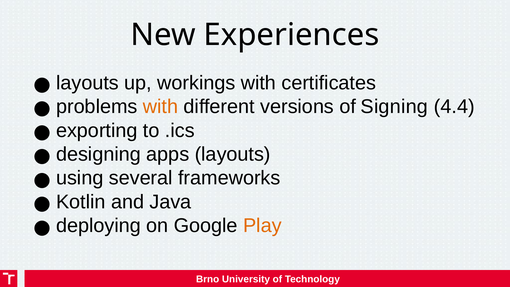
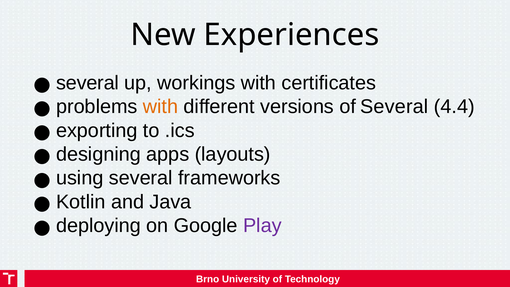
layouts: layouts -> several (88, 83)
of Signing: Signing -> Several (394, 107)
Play colour: orange -> purple (262, 226)
